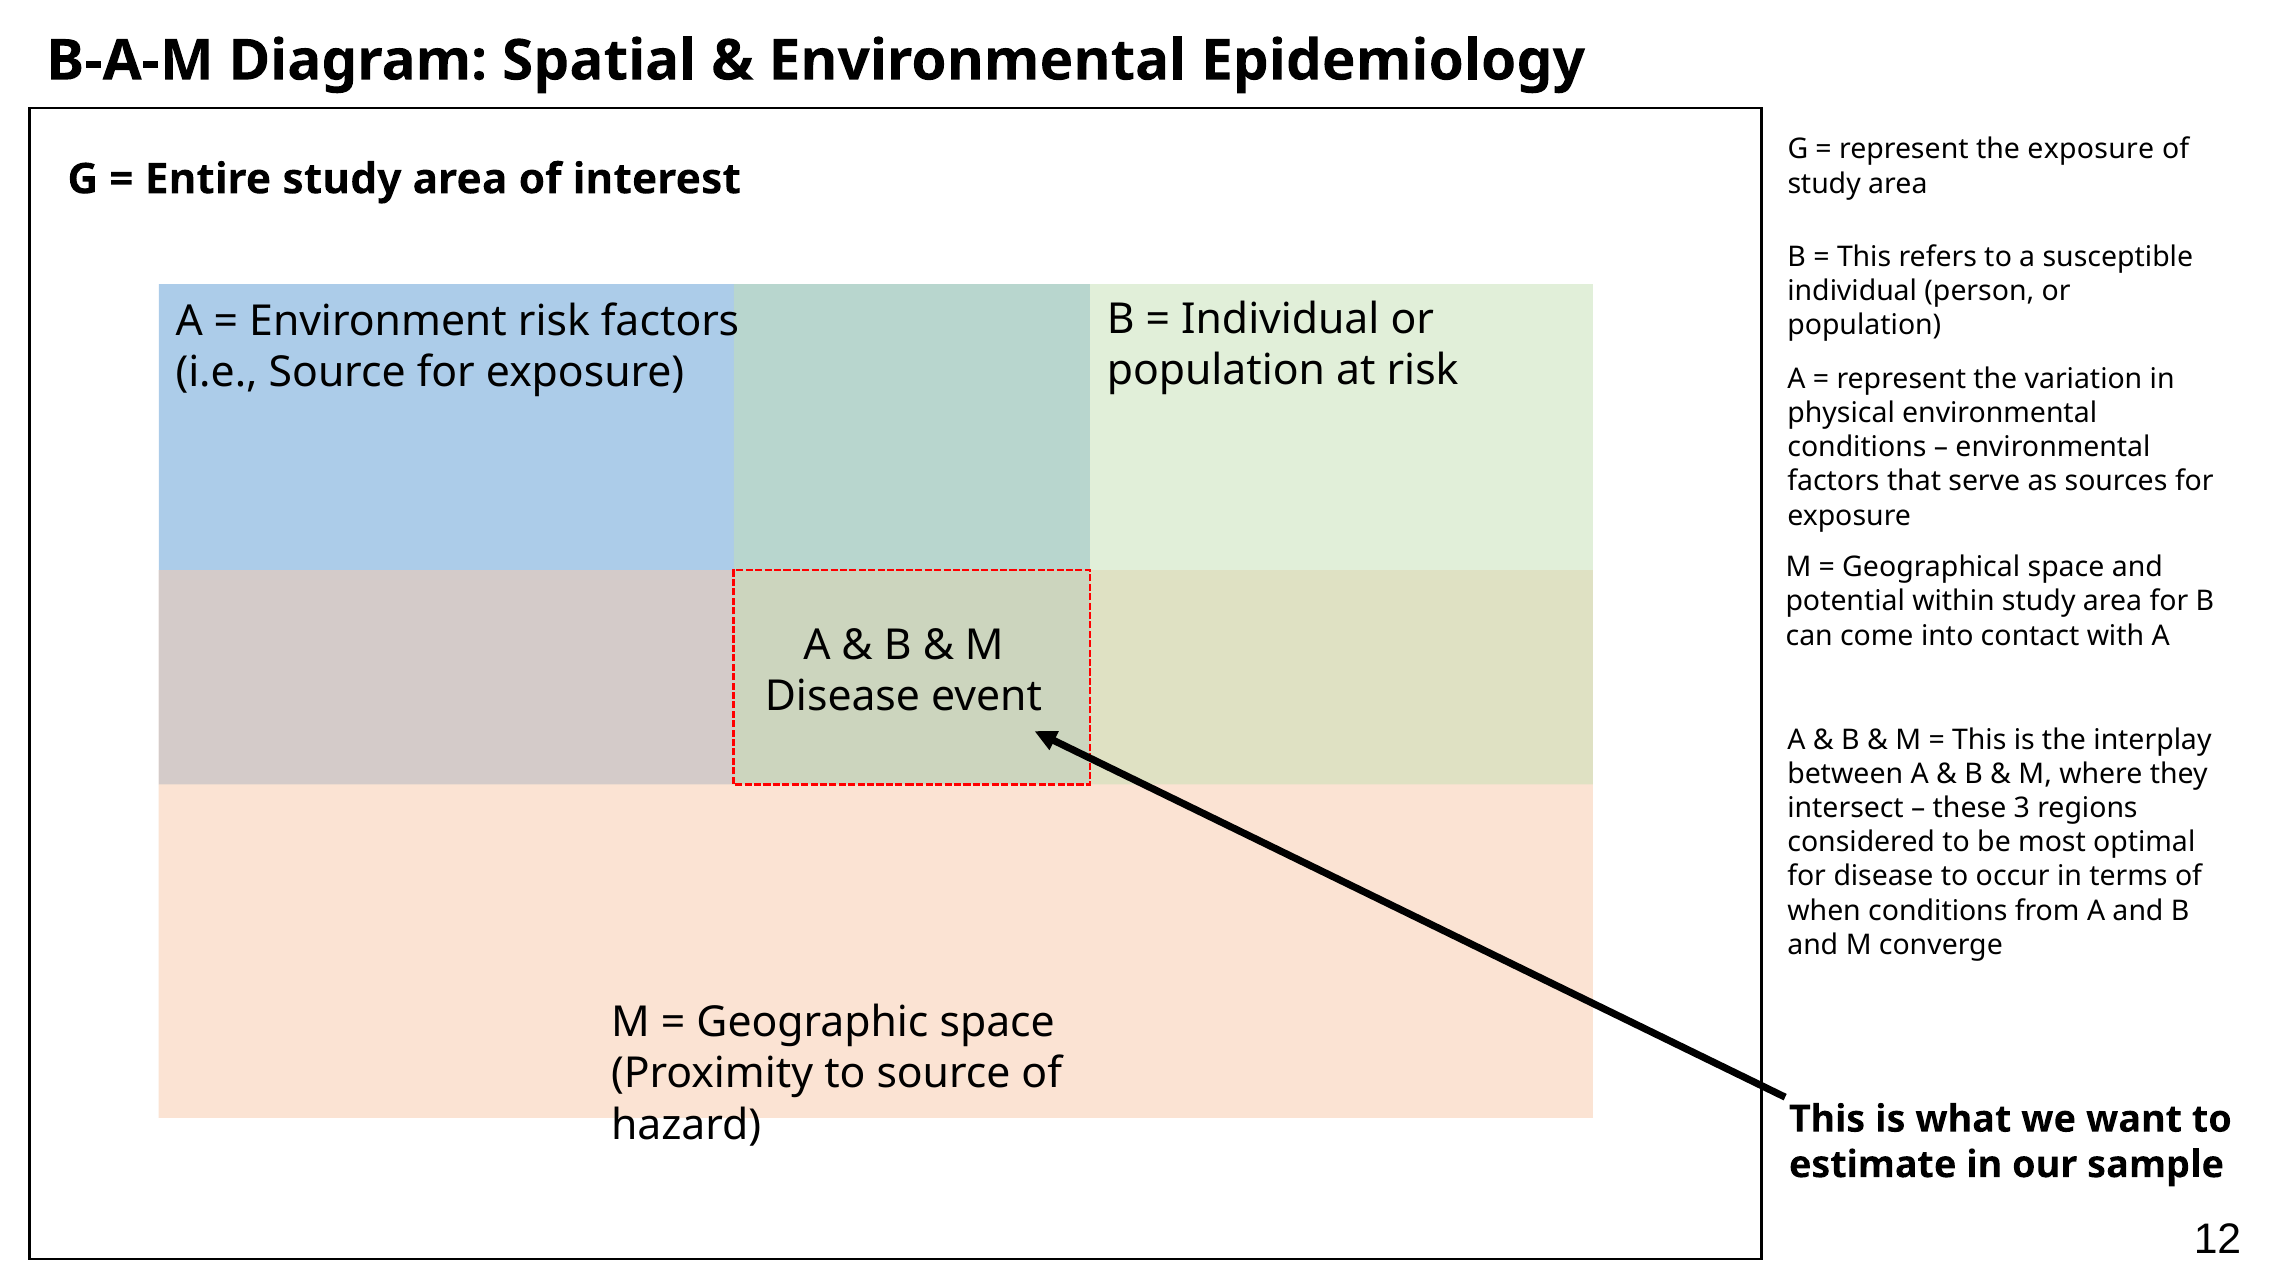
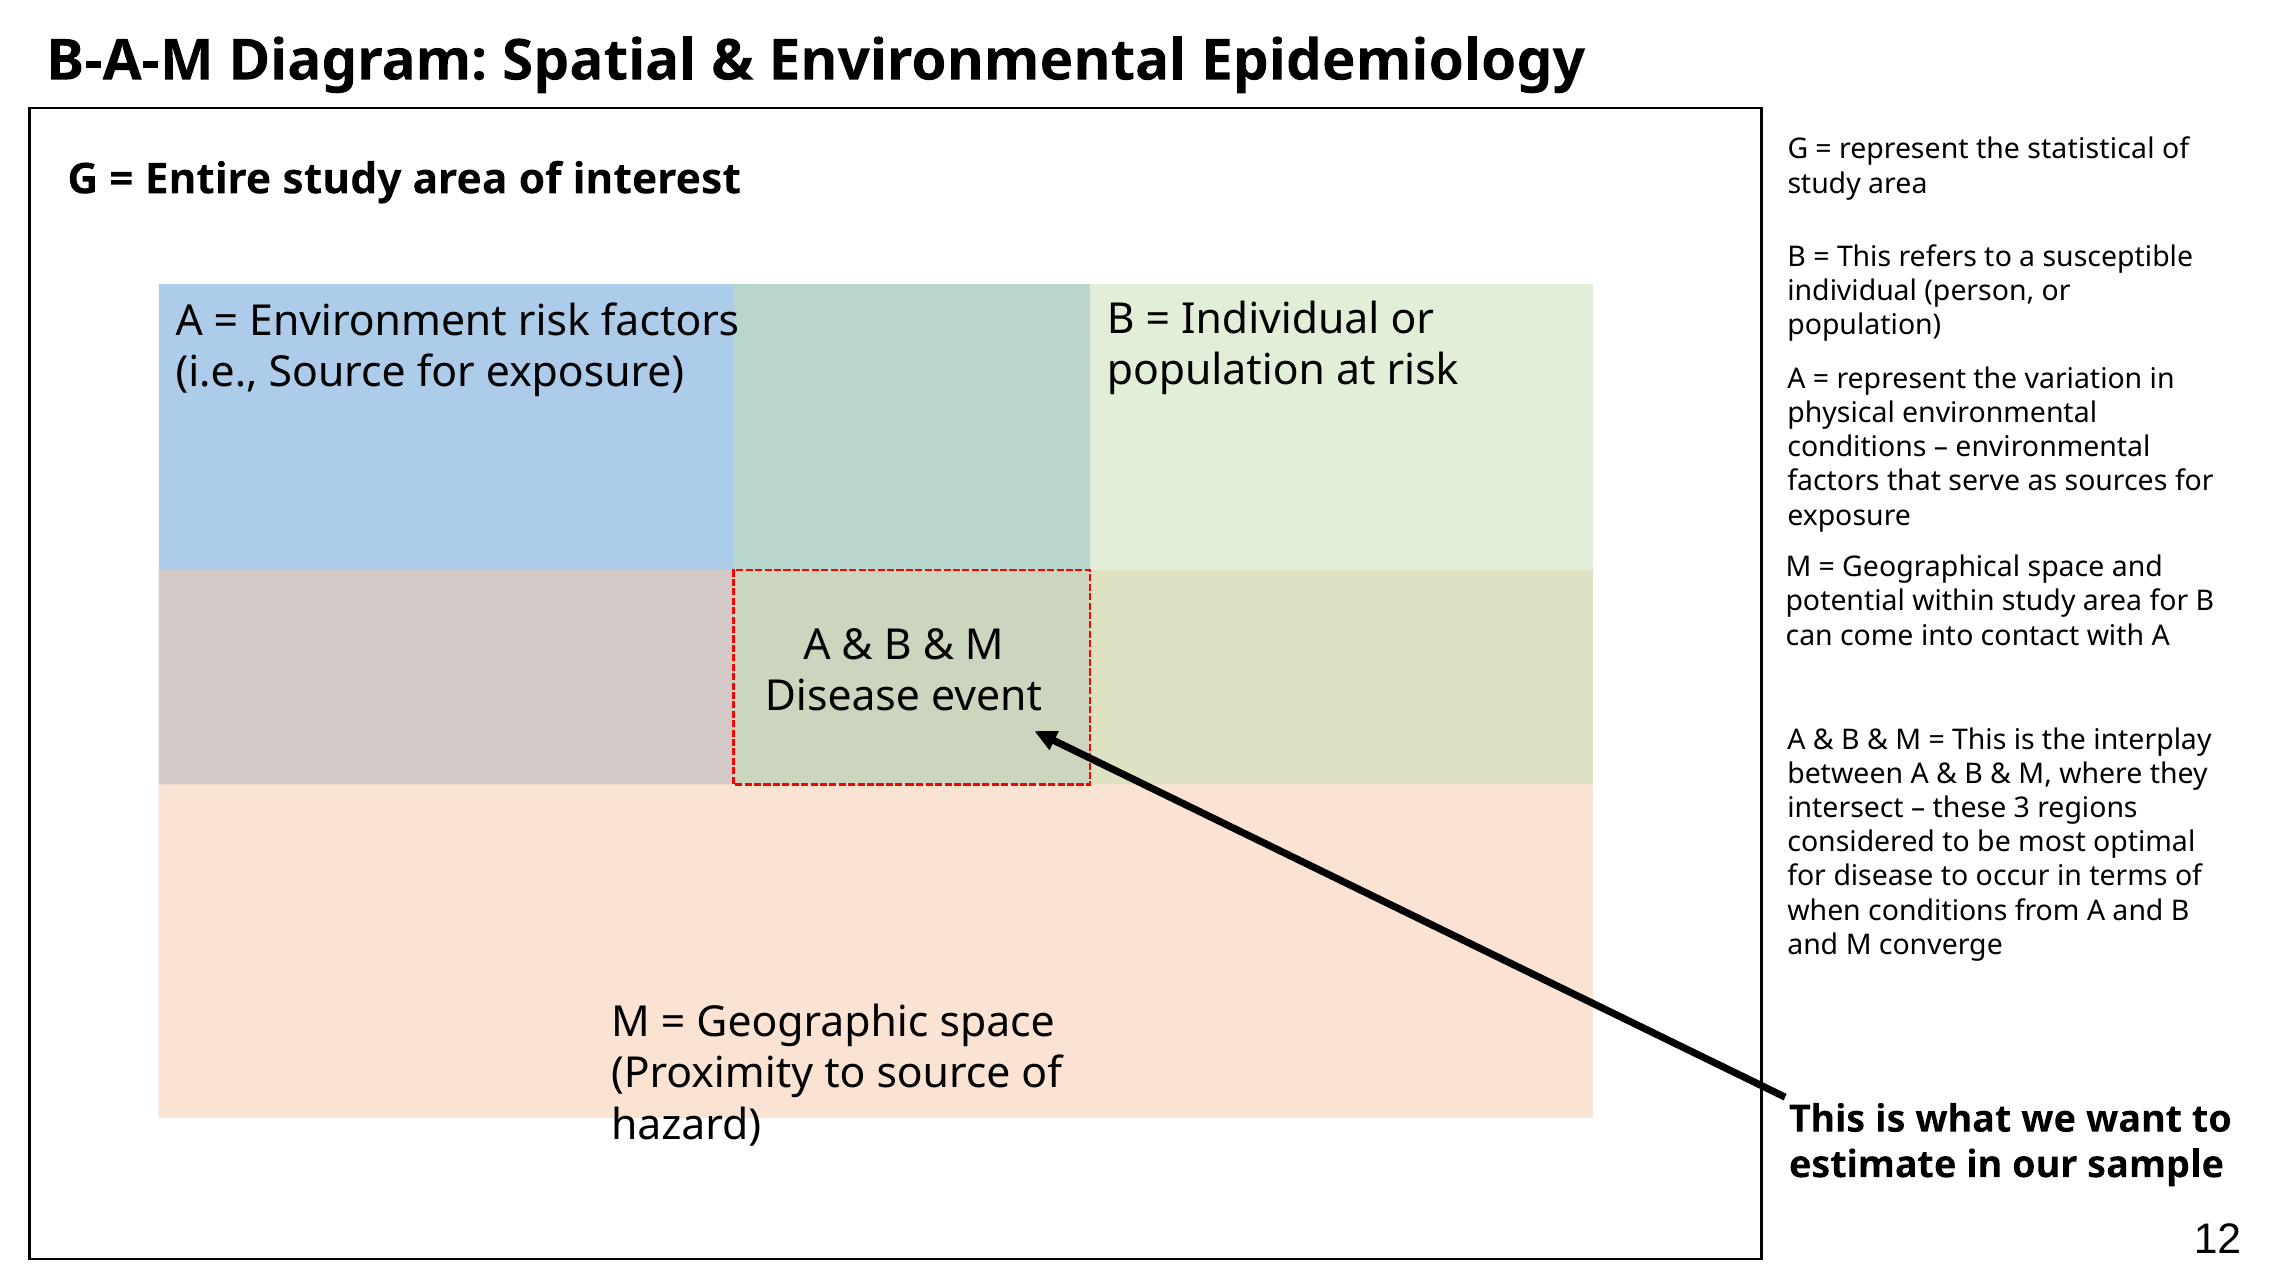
the exposure: exposure -> statistical (2091, 150)
